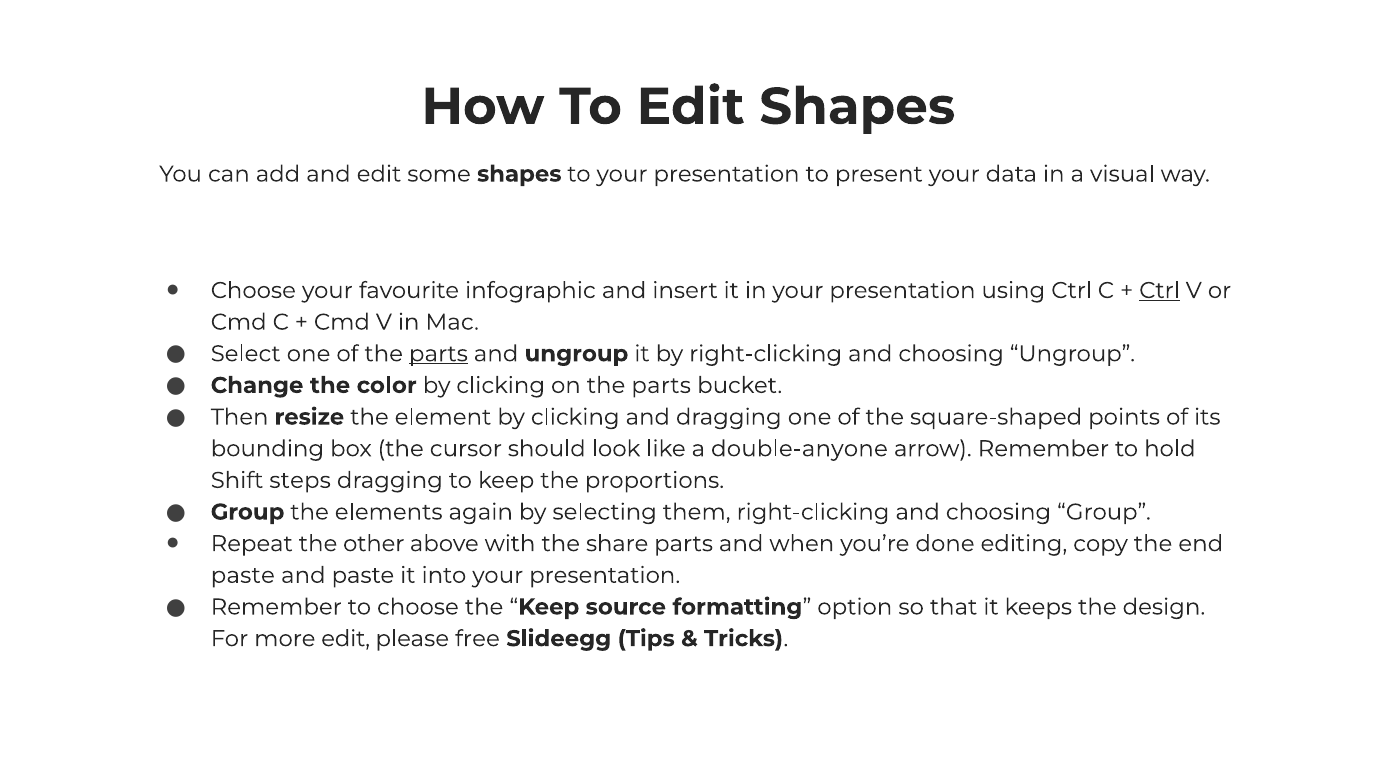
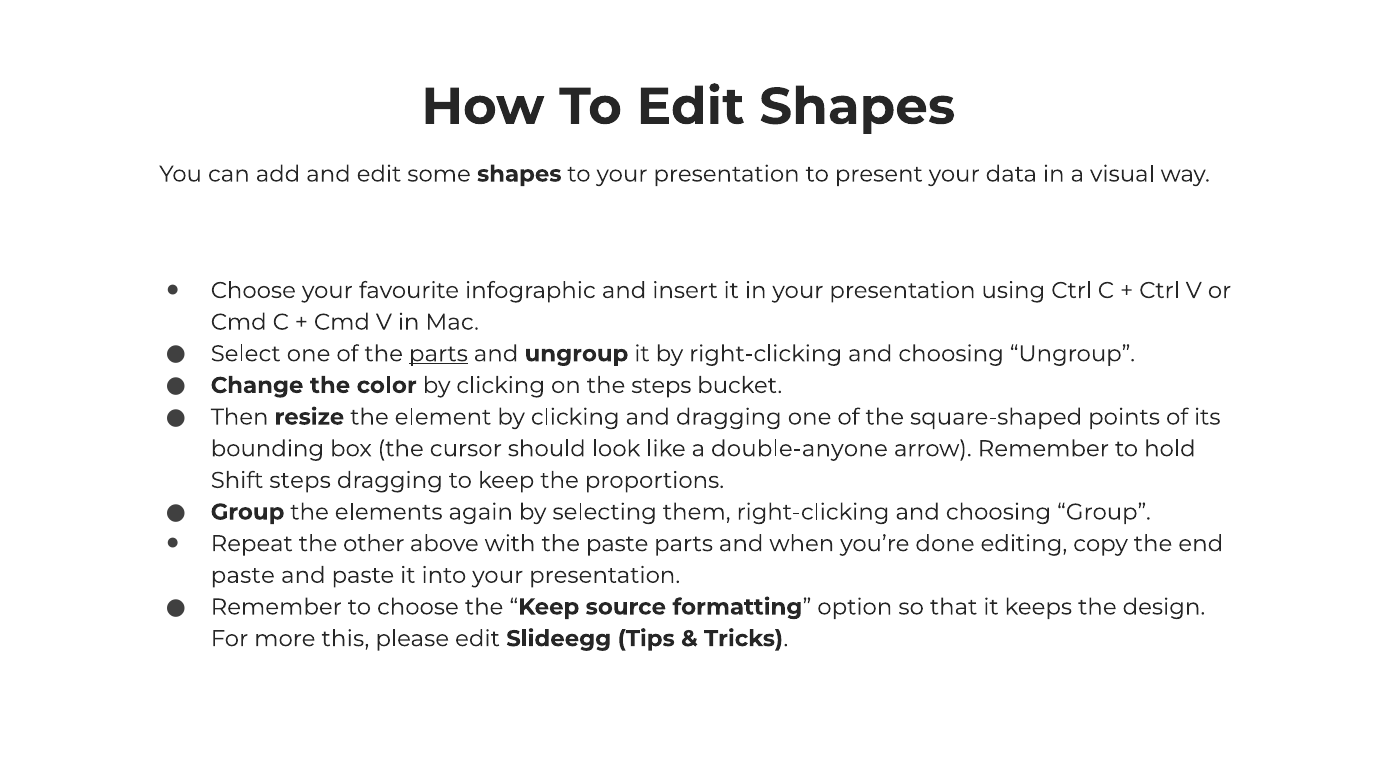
Ctrl underline: present -> none (1159, 290)
on the parts: parts -> steps (661, 385)
the share: share -> paste (617, 543)
more edit: edit -> this (345, 638)
please free: free -> edit (477, 638)
